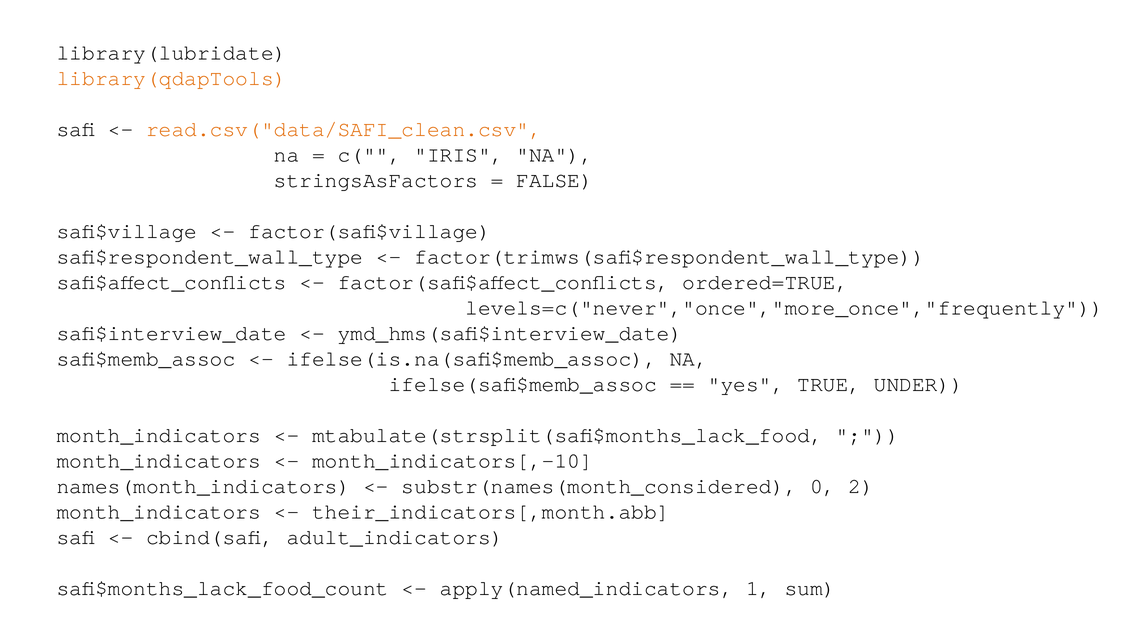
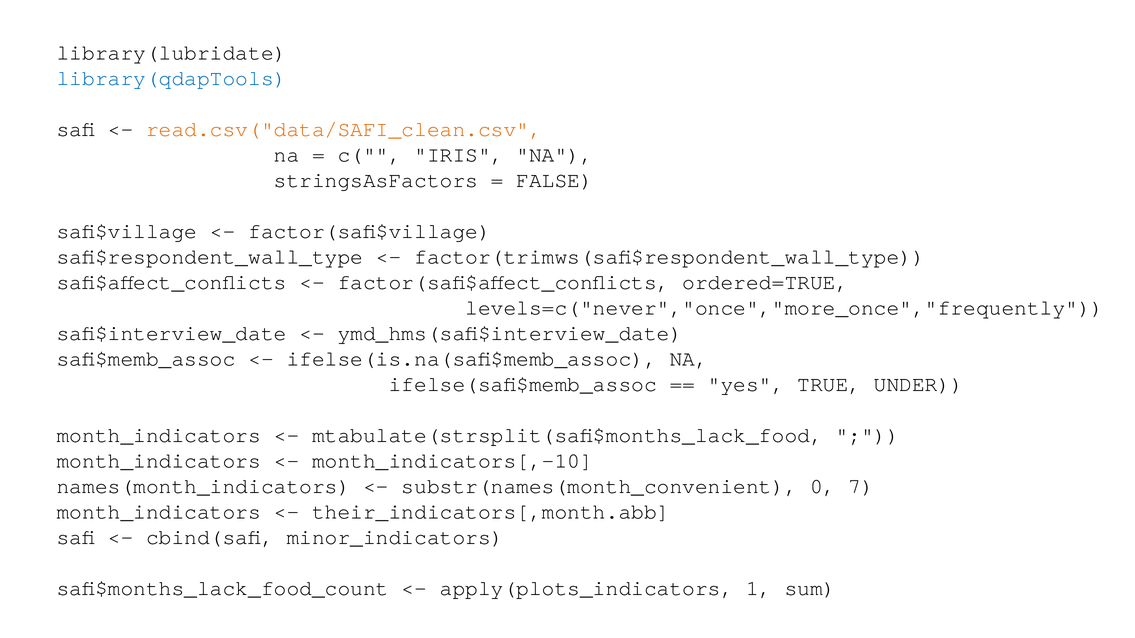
library(qdapTools colour: orange -> blue (172, 78)
substr(names(month_considered: substr(names(month_considered -> substr(names(month_convenient (599, 487)
2: 2 -> 7 (861, 487)
adult_indicators: adult_indicators -> minor_indicators (395, 538)
apply(named_indicators: apply(named_indicators -> apply(plots_indicators (587, 589)
